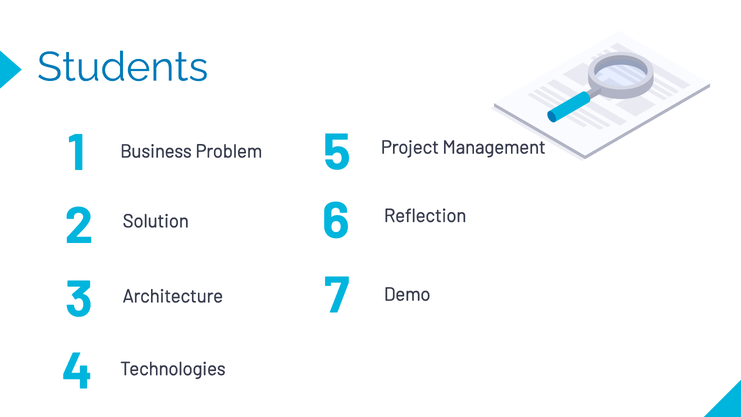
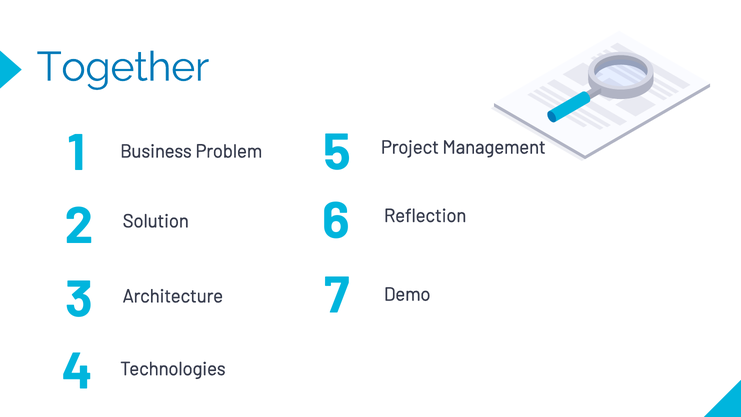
Students: Students -> Together (123, 67)
